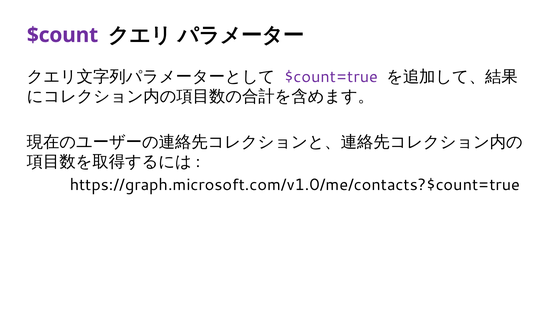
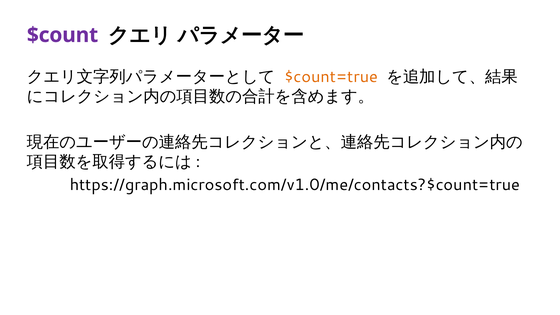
$count=true colour: purple -> orange (331, 77)
